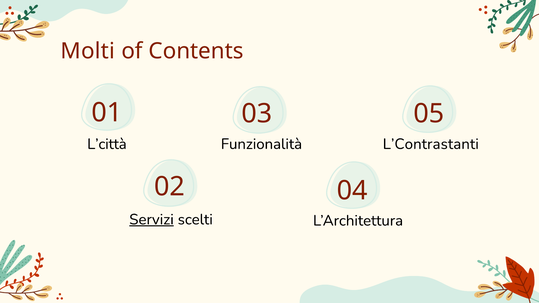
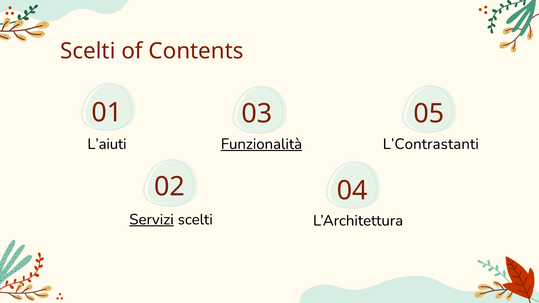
Molti: Molti -> Scelti (88, 51)
L’città: L’città -> L’aiuti (107, 144)
Funzionalità underline: none -> present (261, 144)
